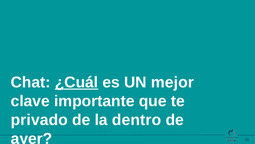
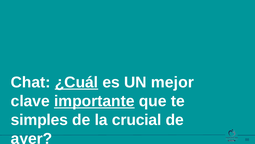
importante underline: none -> present (94, 101)
privado: privado -> simples (39, 119)
dentro: dentro -> crucial (137, 119)
